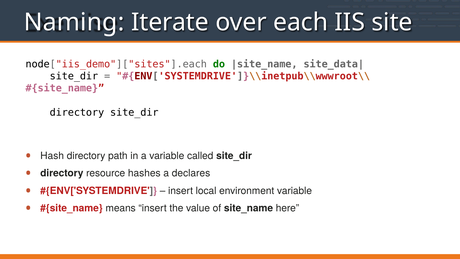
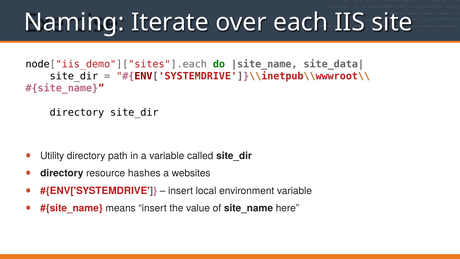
Hash: Hash -> Utility (52, 156)
declares: declares -> websites (191, 173)
